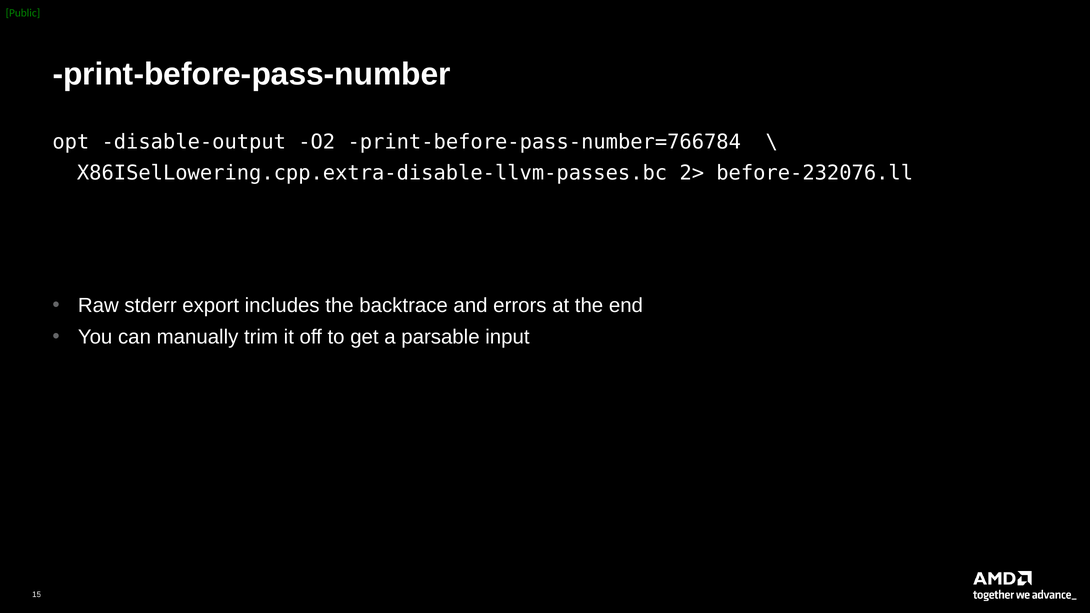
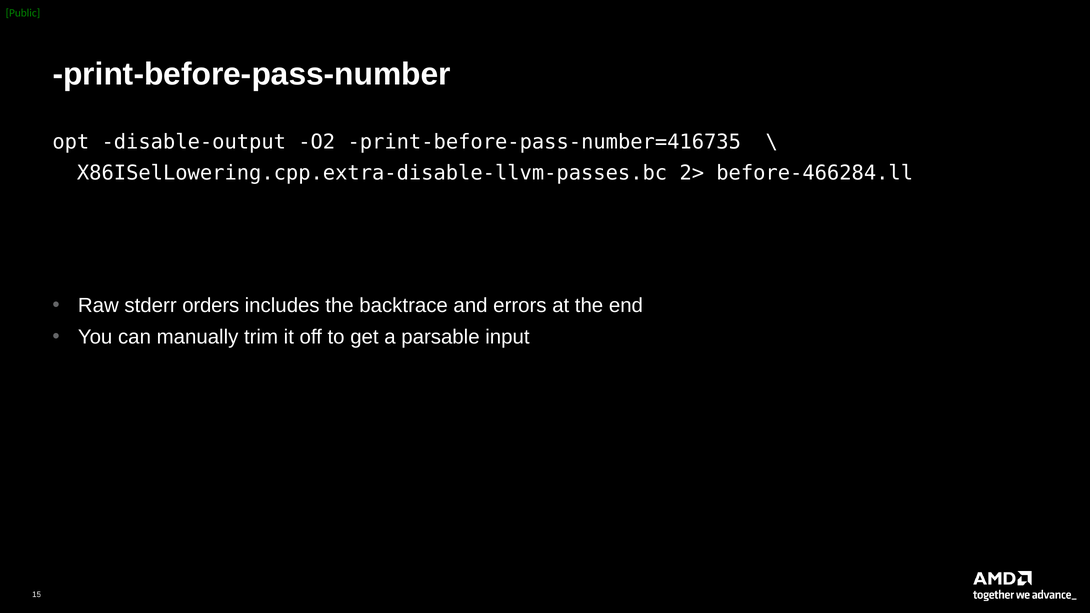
print-before-pass-number=766784: print-before-pass-number=766784 -> print-before-pass-number=416735 (544, 142)
before-232076.ll: before-232076.ll -> before-466284.ll (815, 173)
export: export -> orders (211, 306)
